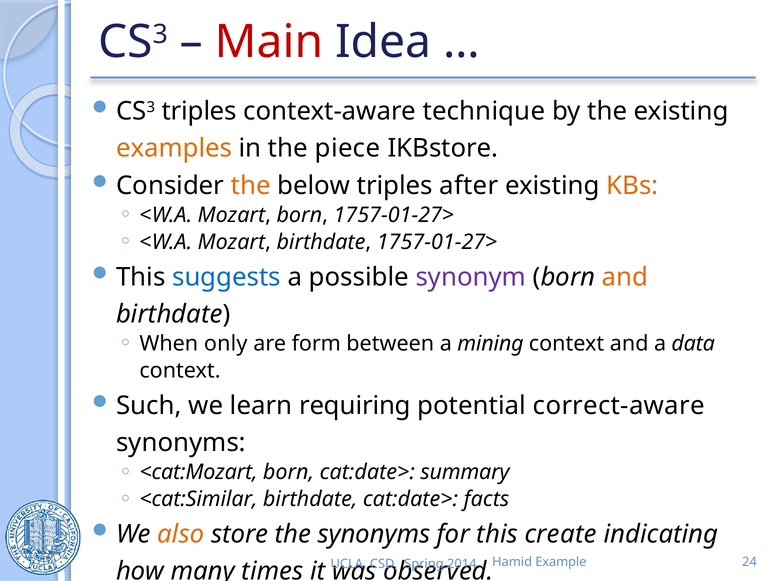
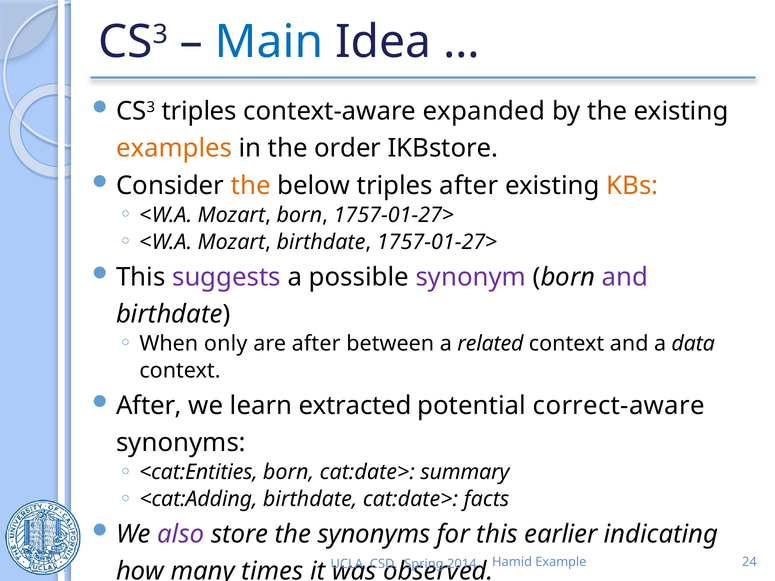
Main colour: red -> blue (269, 42)
technique: technique -> expanded (484, 111)
piece: piece -> order (348, 148)
suggests colour: blue -> purple (227, 277)
and colour: orange -> purple (625, 277)
are form: form -> after (316, 344)
mining: mining -> related (490, 344)
Such: Such -> After (149, 406)
requiring: requiring -> extracted (355, 406)
<cat:Mozart: <cat:Mozart -> <cat:Entities (198, 472)
<cat:Similar: <cat:Similar -> <cat:Adding (198, 499)
also colour: orange -> purple (181, 534)
create: create -> earlier (561, 534)
